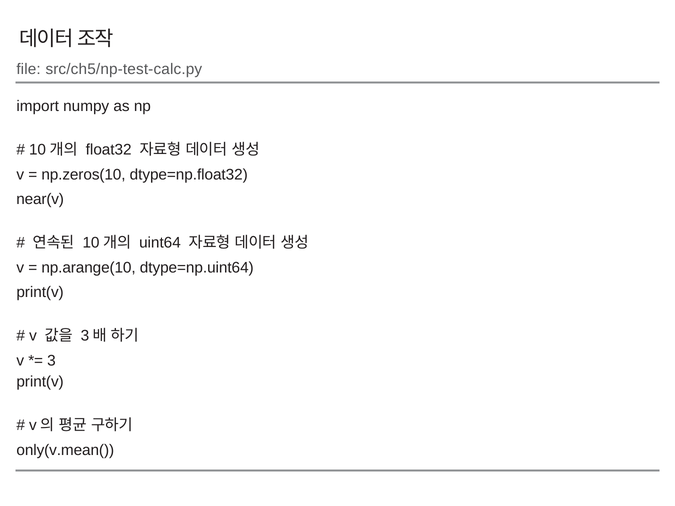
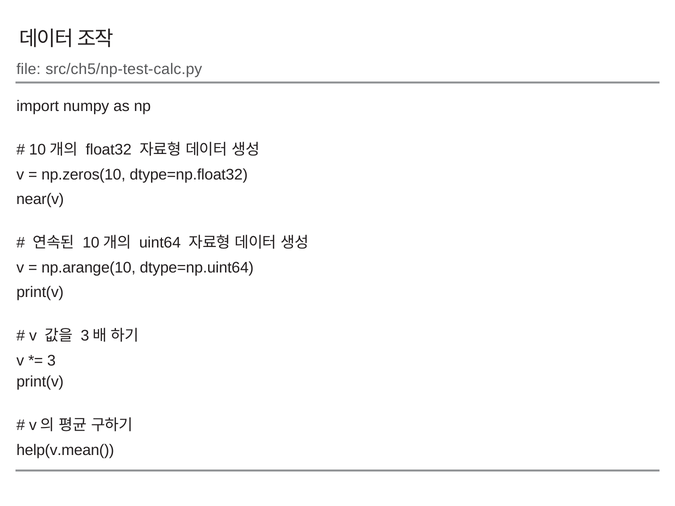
only(v.mean(: only(v.mean( -> help(v.mean( (65, 450)
